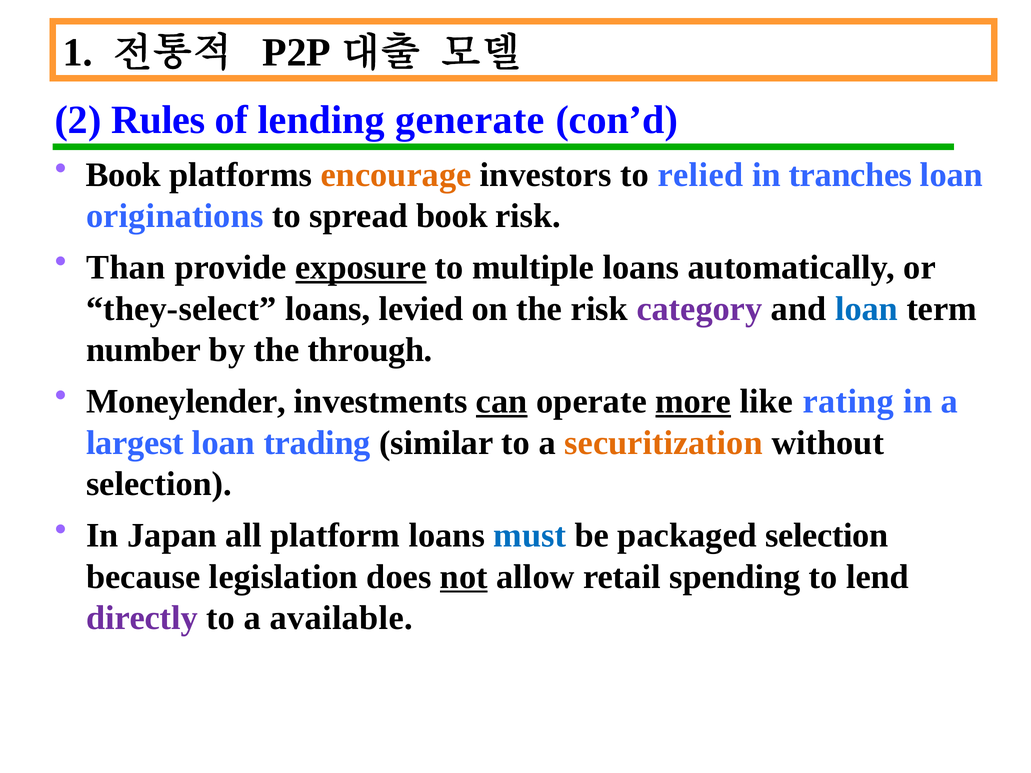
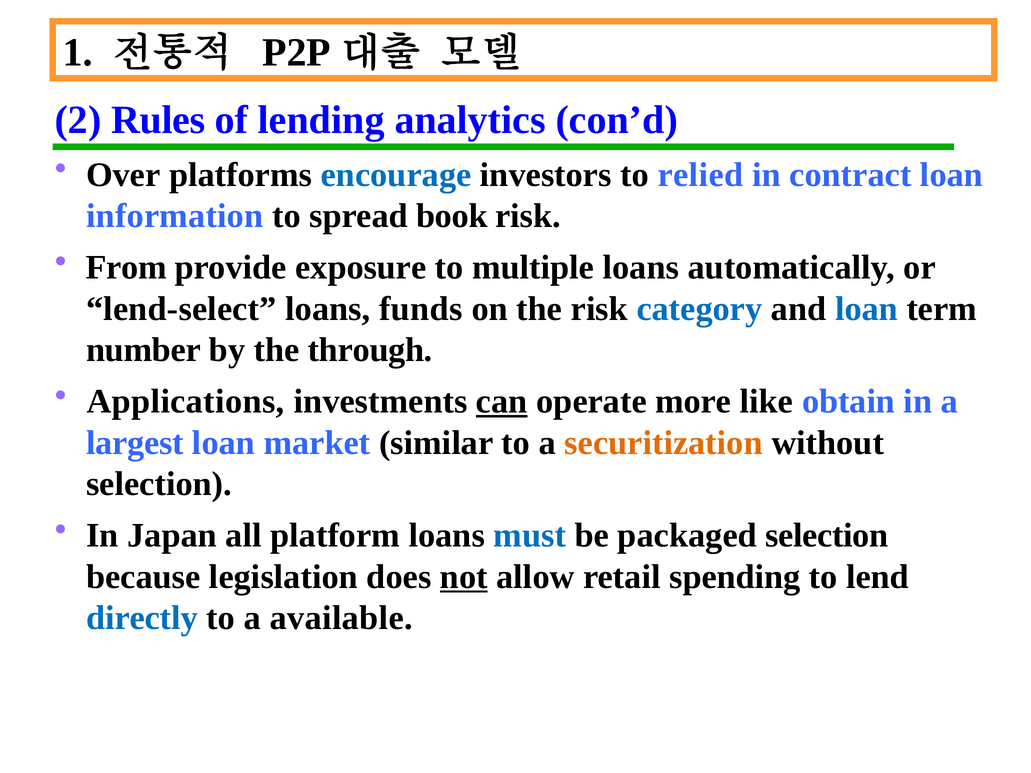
generate: generate -> analytics (470, 120)
Book: Book -> Over (123, 175)
encourage colour: orange -> blue (396, 175)
tranches: tranches -> contract (850, 175)
originations: originations -> information (175, 216)
Than: Than -> From (126, 268)
exposure underline: present -> none (361, 268)
they-select: they-select -> lend-select (181, 309)
levied: levied -> funds (421, 309)
category colour: purple -> blue (699, 309)
Moneylender: Moneylender -> Applications (186, 402)
more underline: present -> none (693, 402)
rating: rating -> obtain (849, 402)
trading: trading -> market (317, 443)
directly colour: purple -> blue (142, 618)
